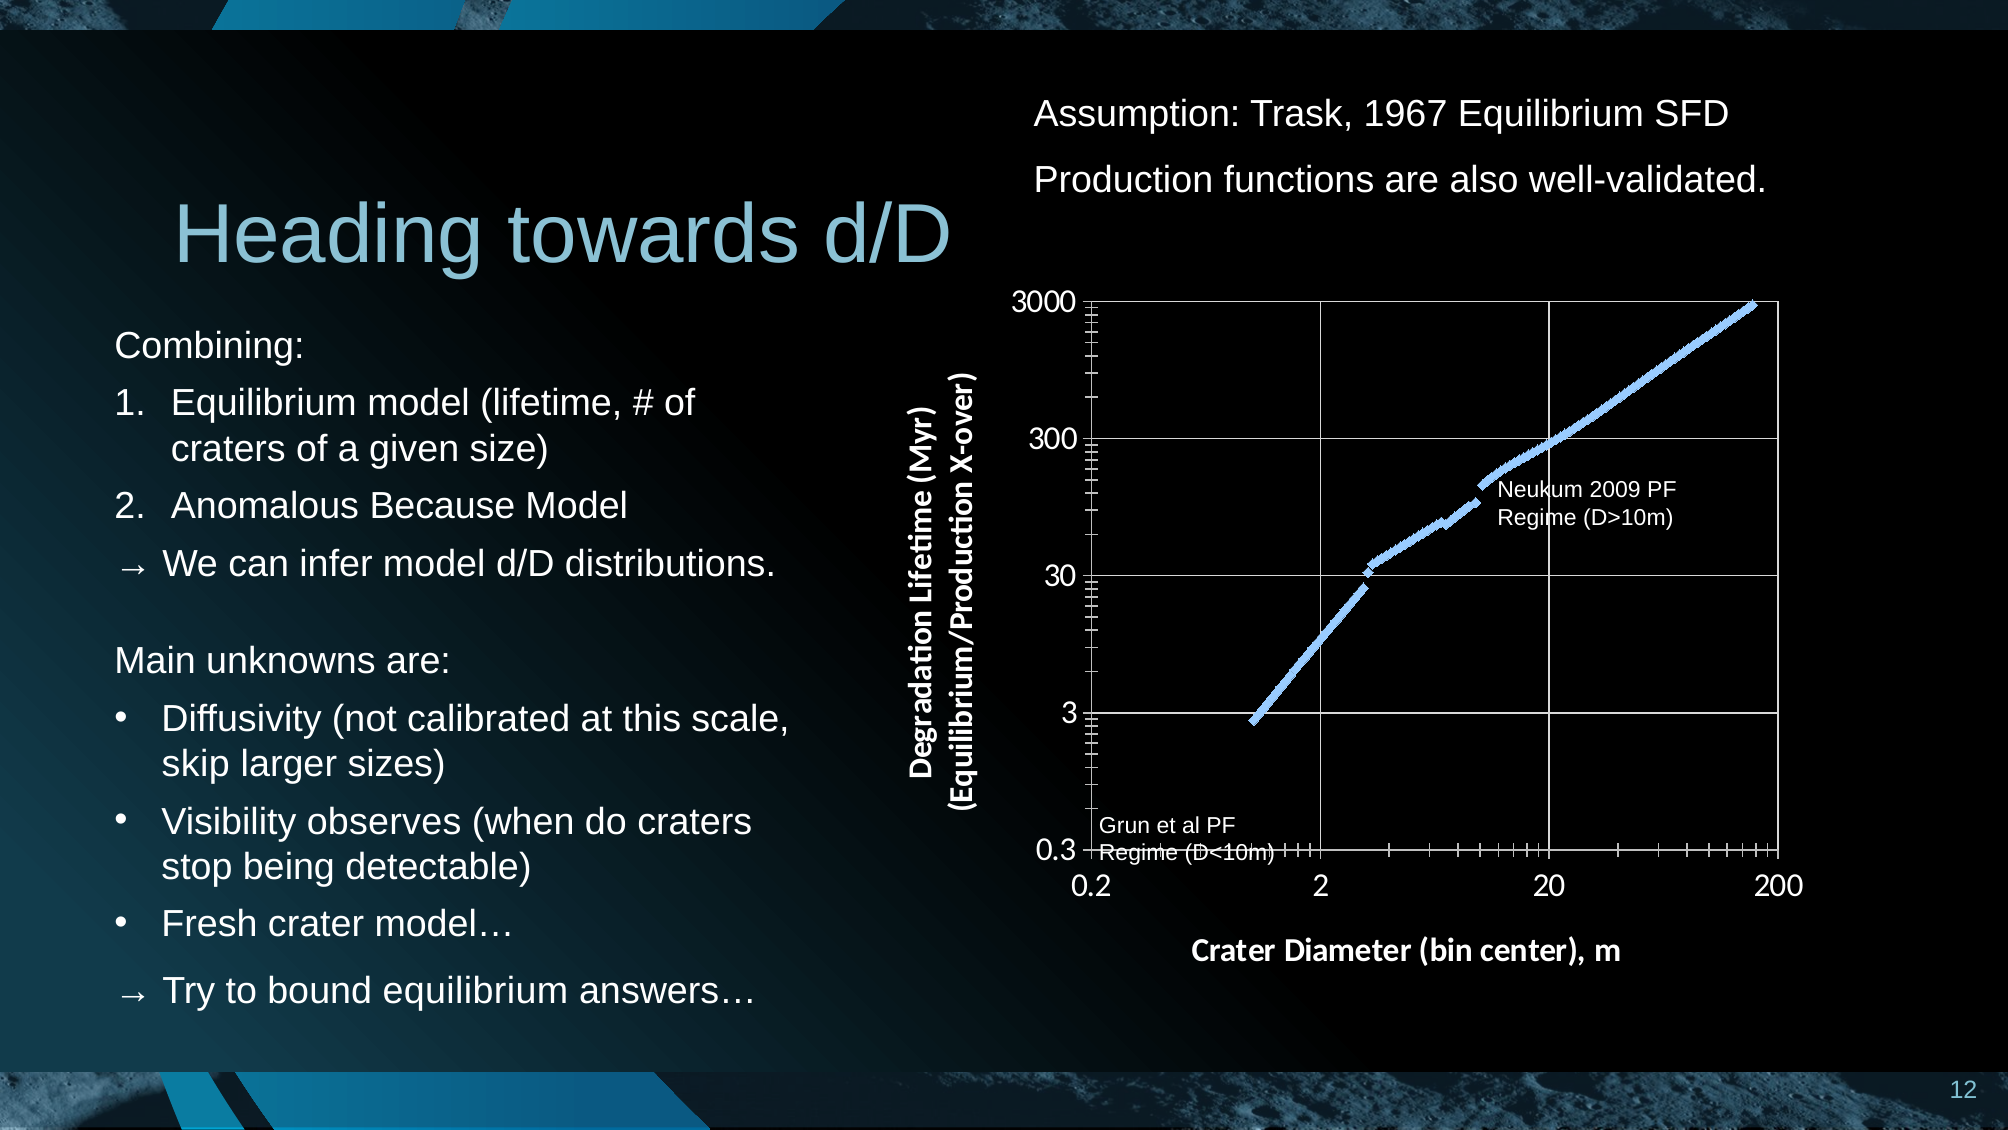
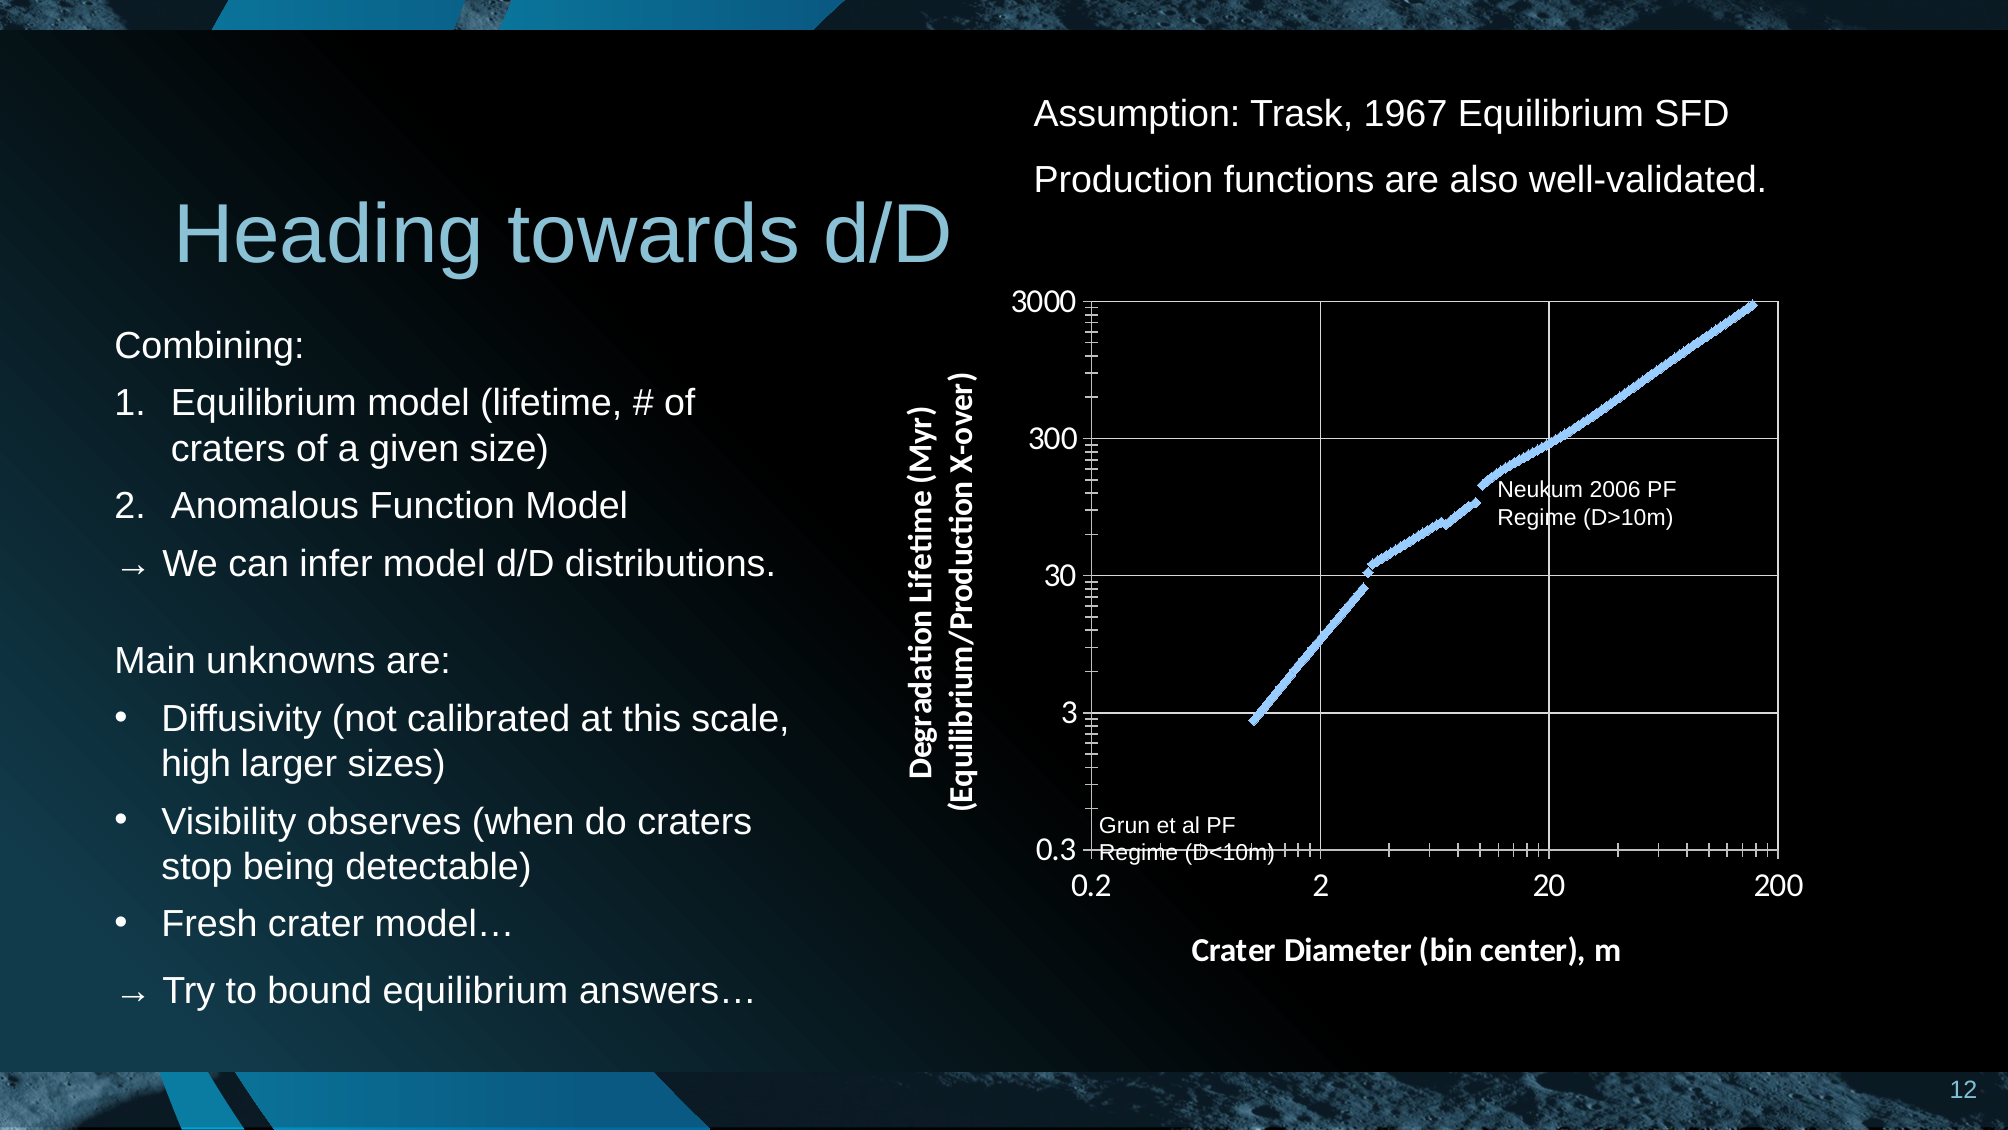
2009: 2009 -> 2006 (1615, 490)
Because: Because -> Function (442, 506)
skip: skip -> high (196, 763)
